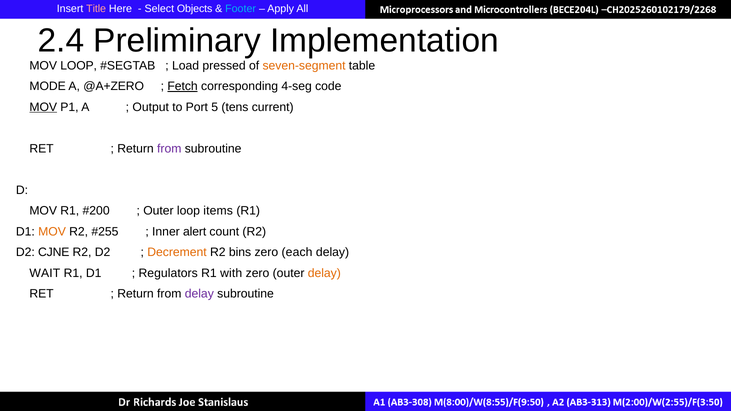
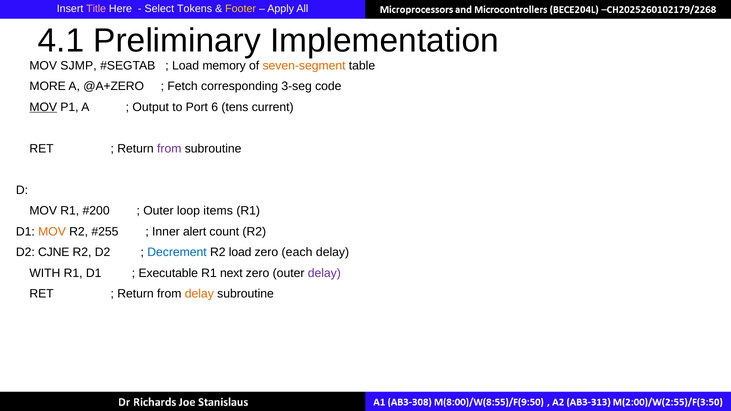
Objects: Objects -> Tokens (195, 9)
Footer colour: light blue -> yellow (241, 9)
2.4: 2.4 -> 4.1 (61, 40)
MOV LOOP: LOOP -> SJMP (78, 66)
pressed: pressed -> memory (224, 66)
MODE: MODE -> MORE (48, 86)
Fetch underline: present -> none (183, 86)
4-seg: 4-seg -> 3-seg (297, 86)
5: 5 -> 6 (215, 107)
Decrement colour: orange -> blue (177, 252)
R2 bins: bins -> load (240, 252)
WAIT: WAIT -> WITH (45, 273)
Regulators: Regulators -> Executable (168, 273)
with: with -> next (231, 273)
delay colour: orange -> purple (324, 273)
delay colour: purple -> orange (199, 294)
